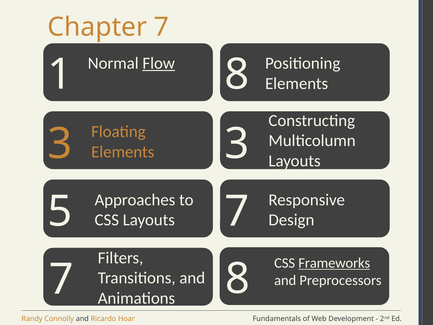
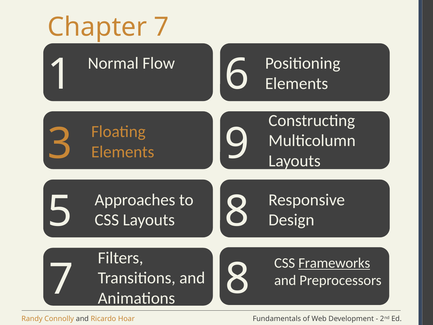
Flow underline: present -> none (159, 63)
1 8: 8 -> 6 (237, 74)
3 3: 3 -> 9 (237, 144)
5 7: 7 -> 8 (237, 212)
